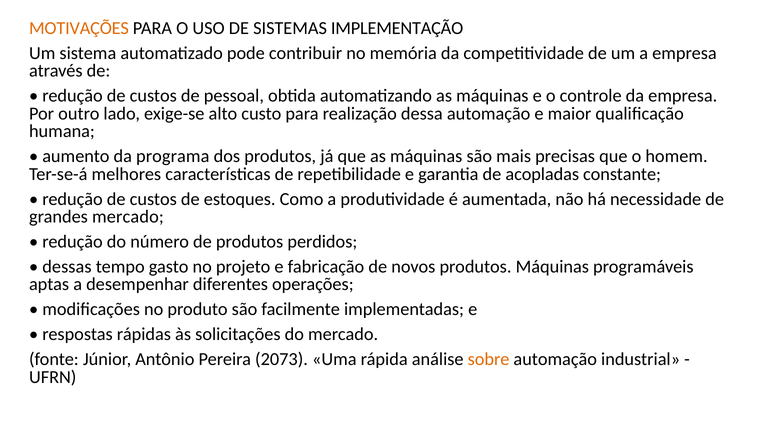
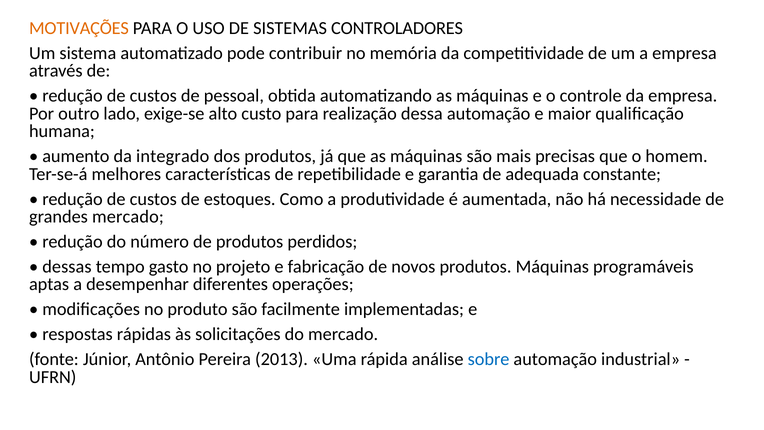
IMPLEMENTAÇÃO: IMPLEMENTAÇÃO -> CONTROLADORES (397, 28)
programa: programa -> integrado (173, 156)
acopladas: acopladas -> adequada (542, 174)
2073: 2073 -> 2013 (282, 359)
sobre colour: orange -> blue (489, 359)
